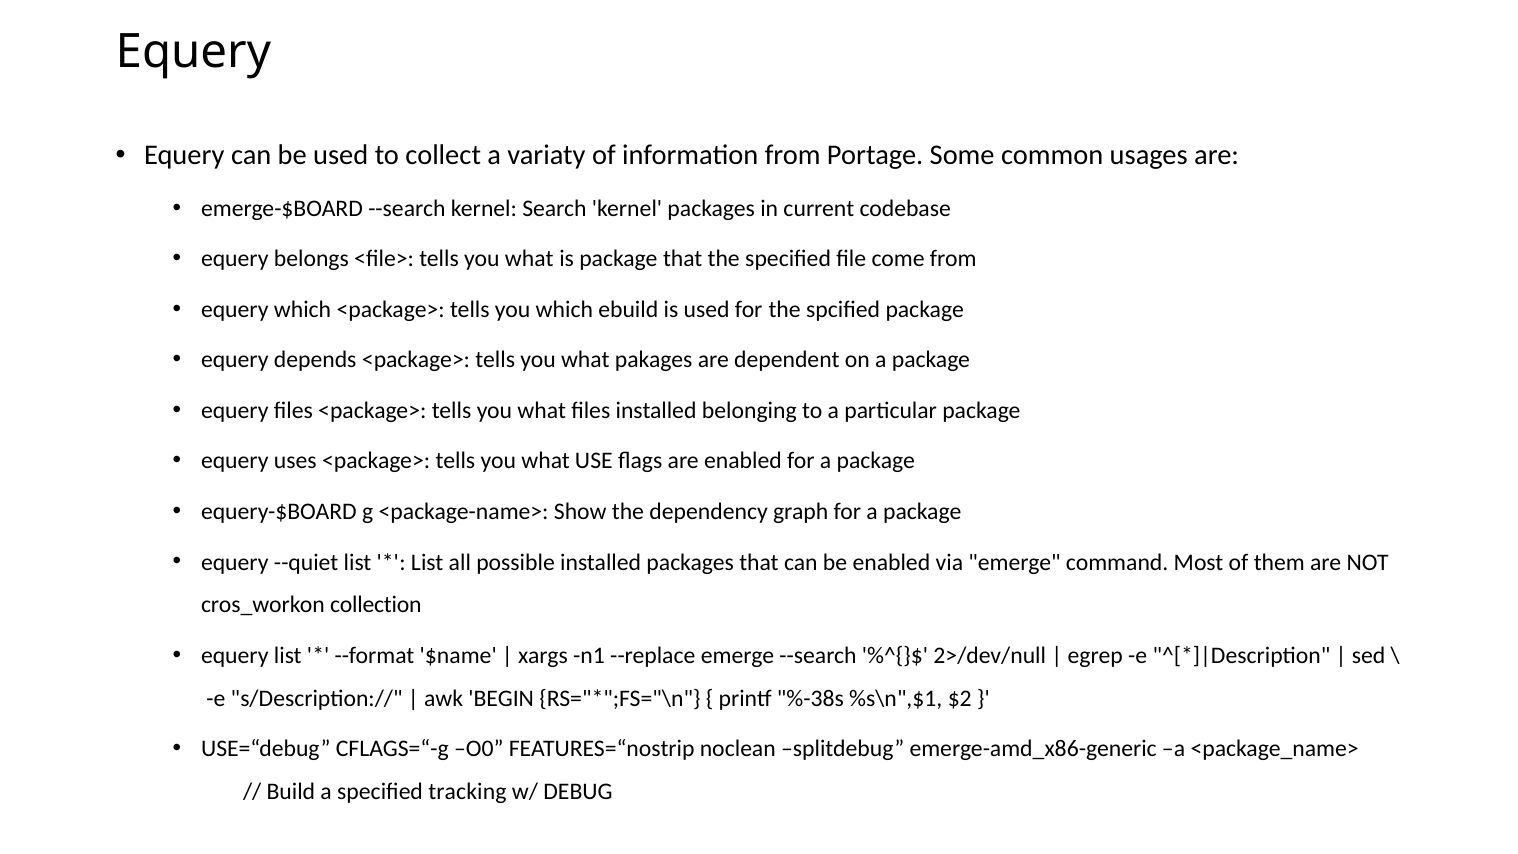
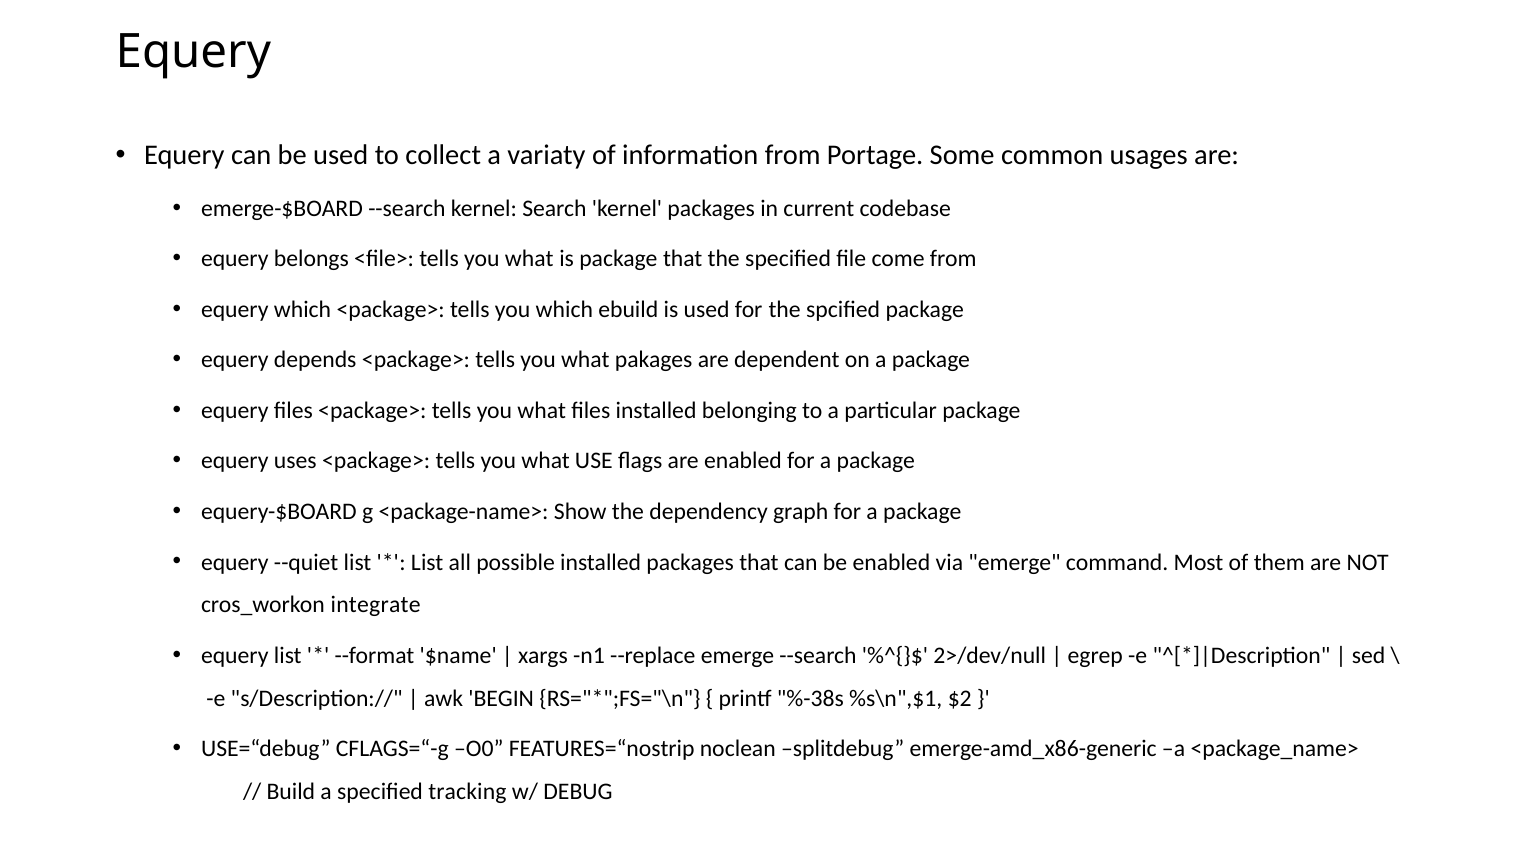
collection: collection -> integrate (376, 605)
